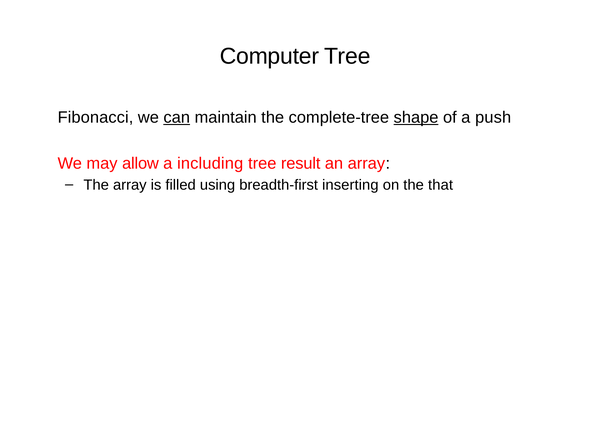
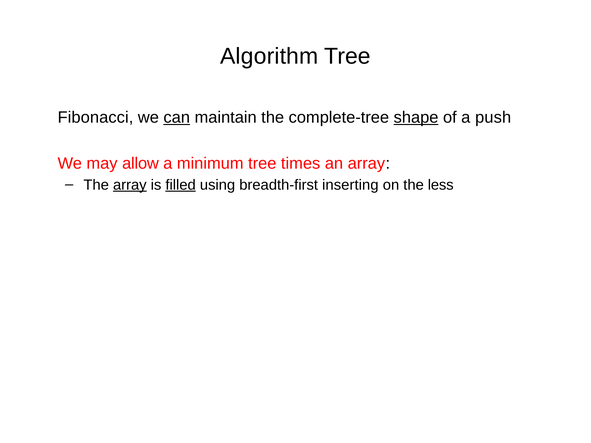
Computer: Computer -> Algorithm (269, 56)
including: including -> minimum (210, 163)
result: result -> times (301, 163)
array underline: none -> present (130, 185)
filled underline: none -> present (181, 185)
that: that -> less (441, 185)
